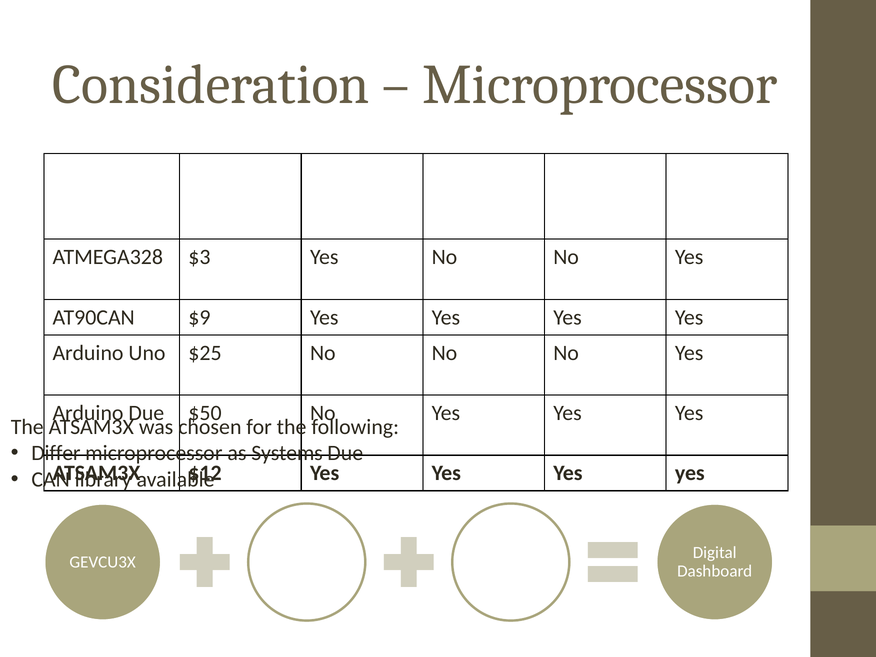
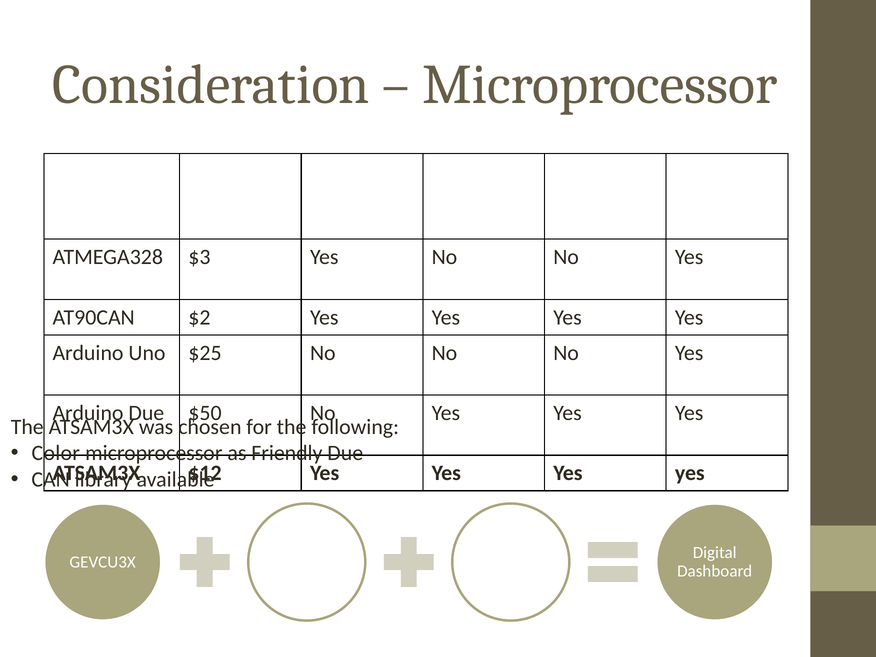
$9: $9 -> $2 (199, 317)
Differ: Differ -> Color (56, 453)
Systems: Systems -> Friendly (287, 453)
